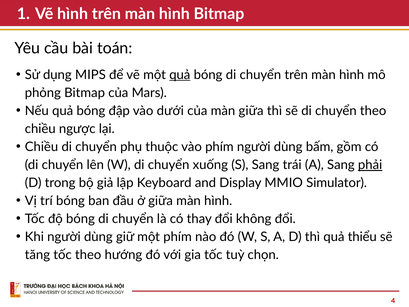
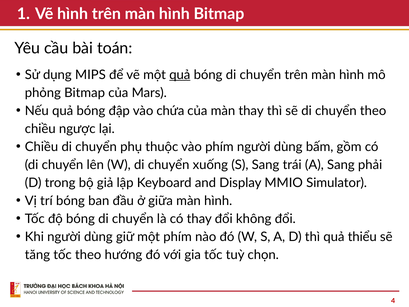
dưới: dưới -> chứa (170, 111)
màn giữa: giữa -> thay (251, 111)
phải underline: present -> none (370, 165)
